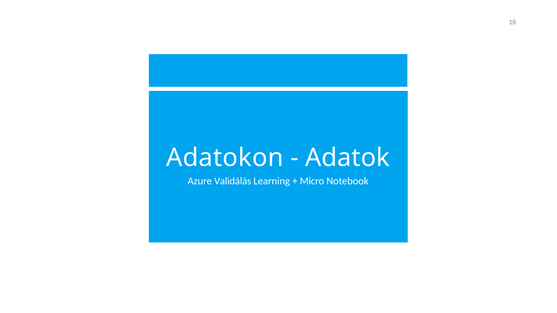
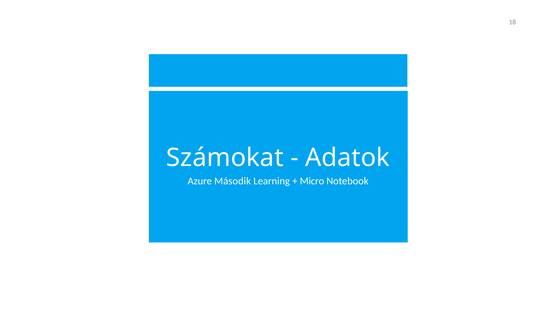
Adatokon: Adatokon -> Számokat (225, 158)
Validálás: Validálás -> Második (233, 181)
